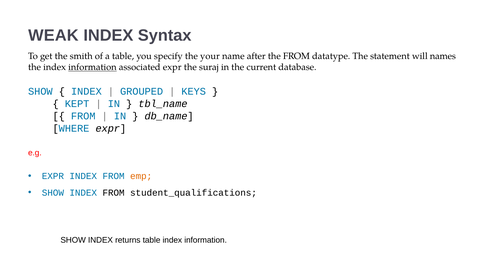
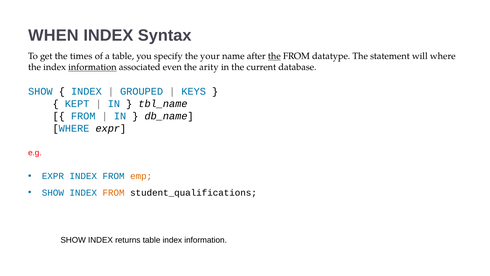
WEAK: WEAK -> WHEN (53, 35)
smith: smith -> times (81, 56)
the underline: none -> present (274, 56)
will names: names -> where (443, 56)
associated expr: expr -> even (172, 67)
suraj: suraj -> arity (209, 67)
FROM colour: black -> orange (114, 192)
